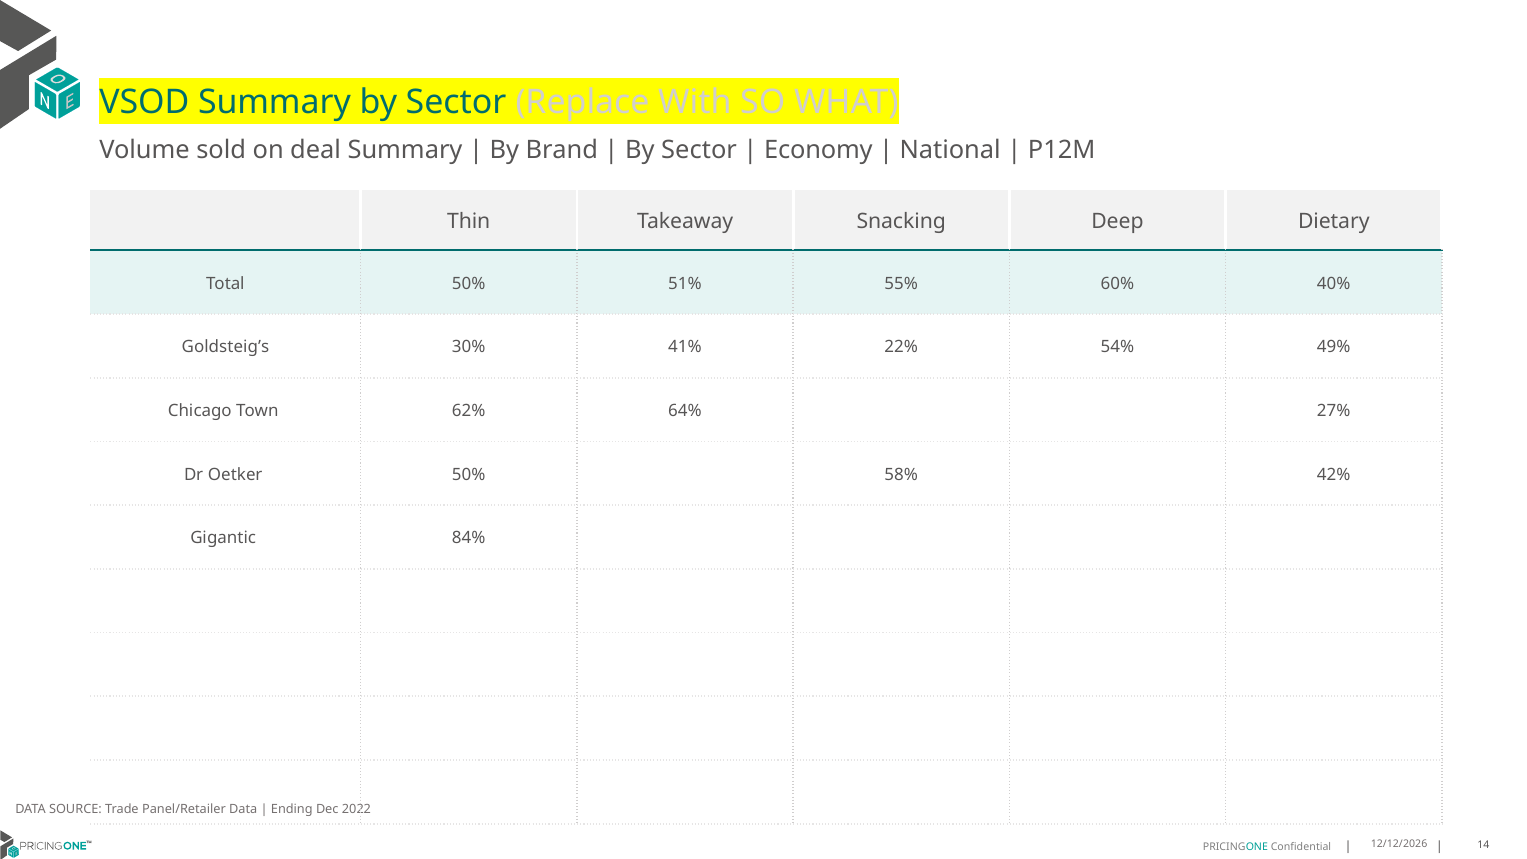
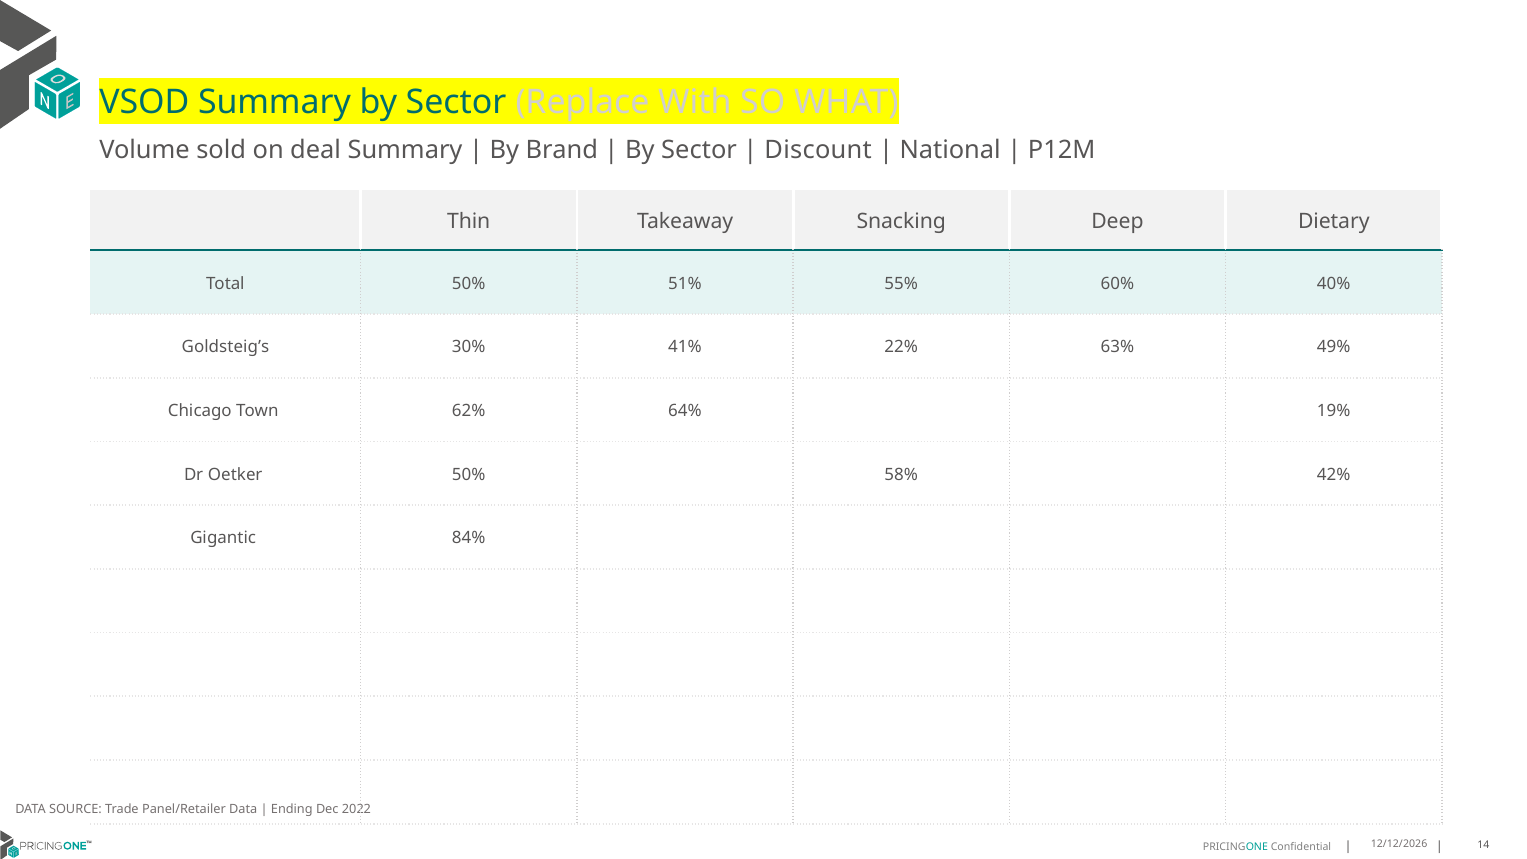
Economy: Economy -> Discount (818, 151)
54%: 54% -> 63% (1117, 347)
27%: 27% -> 19% (1334, 411)
